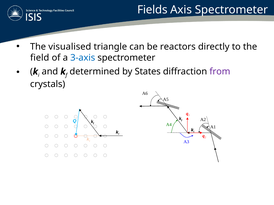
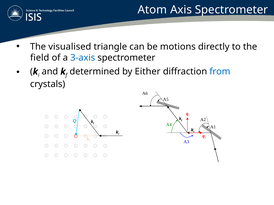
Fields: Fields -> Atom (152, 10)
reactors: reactors -> motions (178, 47)
States: States -> Either (148, 72)
from colour: purple -> blue (220, 72)
